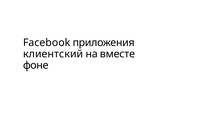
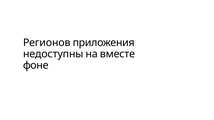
Facebook: Facebook -> Регионов (47, 43)
клиентский: клиентский -> недоступны (53, 54)
